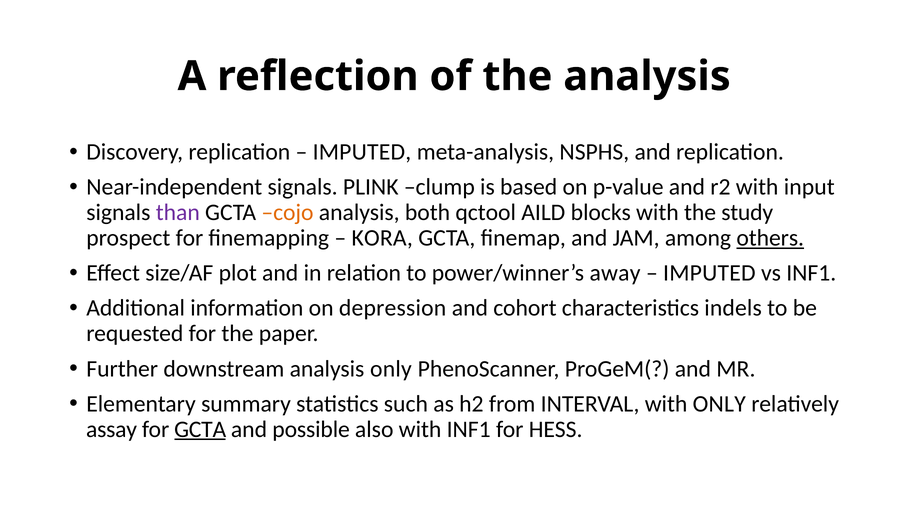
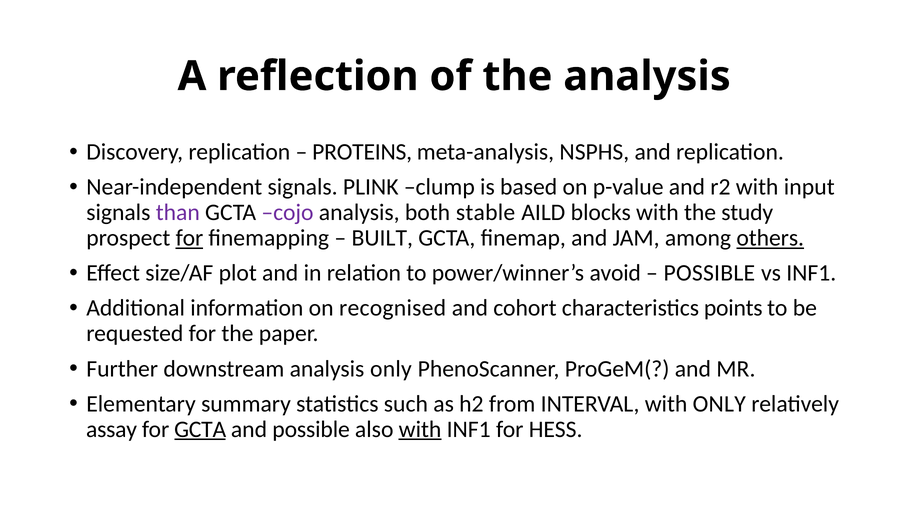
IMPUTED: IMPUTED -> PROTEINS (362, 152)
cojo colour: orange -> purple (287, 213)
qctool: qctool -> stable (486, 213)
for underline: none -> present (189, 238)
KORA: KORA -> BUILT (382, 238)
away: away -> avoid (615, 273)
IMPUTED: IMPUTED -> POSSIBLE (709, 273)
depression: depression -> recognised (393, 308)
indels: indels -> points (733, 308)
with underline: none -> present (420, 429)
